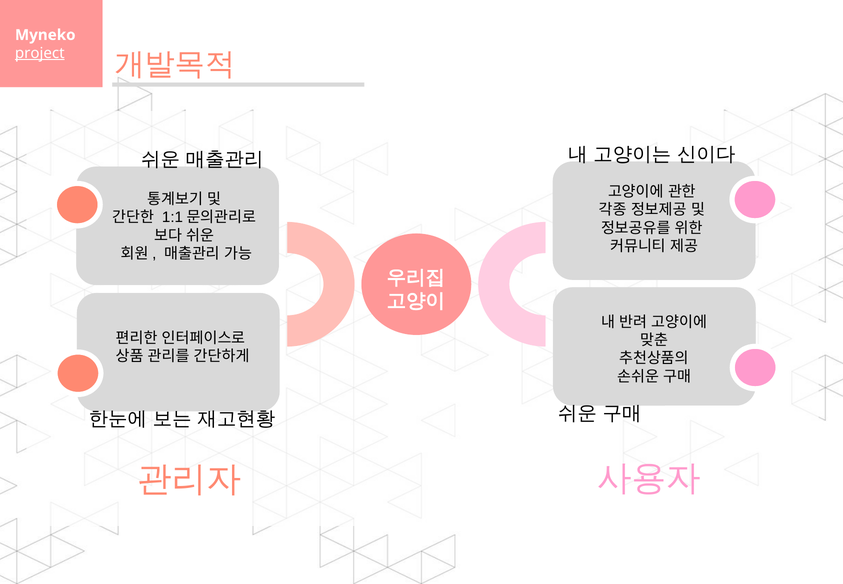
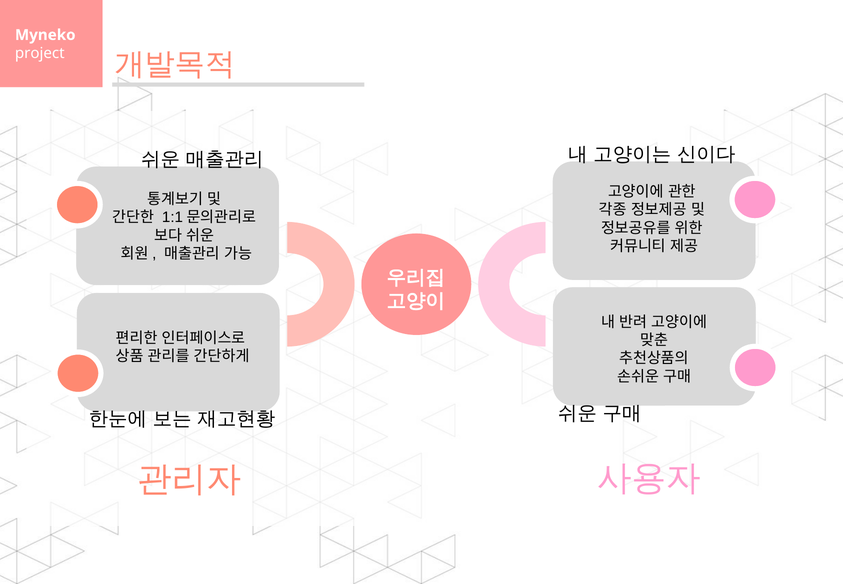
project underline: present -> none (40, 53)
